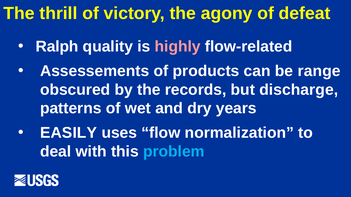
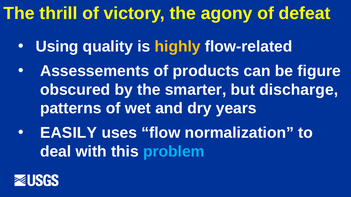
Ralph: Ralph -> Using (57, 47)
highly colour: pink -> yellow (178, 47)
range: range -> figure (319, 71)
records: records -> smarter (196, 90)
